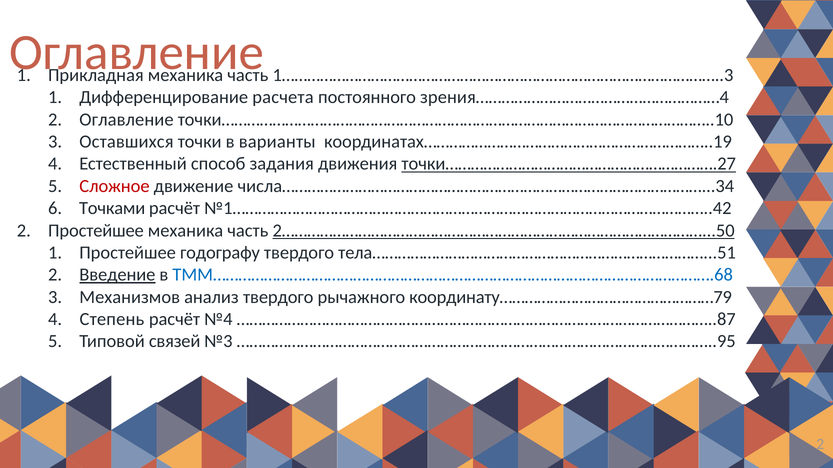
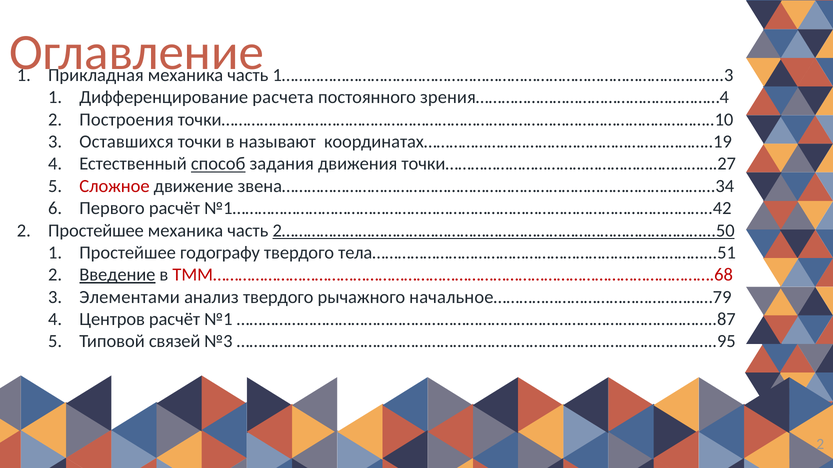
2 Оглавление: Оглавление -> Построения (126, 120)
варианты: варианты -> называют (277, 142)
способ underline: none -> present (218, 164)
точки……………………………………………………….27 underline: present -> none (569, 164)
числа………………………………………………………………………………………...34: числа………………………………………………………………………………………...34 -> звена………………………………………………………………………………………...34 (486, 186)
Точками: Точками -> Первого (112, 209)
ТММ……………………………………………………………………………………………………….68 colour: blue -> red (453, 275)
Механизмов: Механизмов -> Элементами (130, 297)
координату……………………………………………79: координату……………………………………………79 -> начальное……………………………………………79 (570, 297)
Степень: Степень -> Центров (112, 320)
№4: №4 -> №1 (218, 320)
